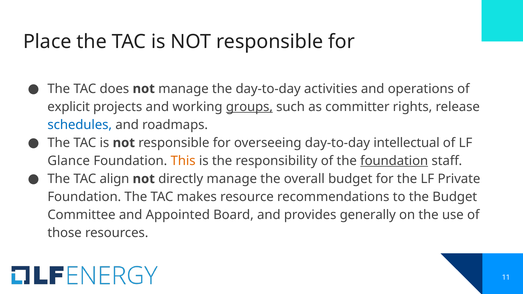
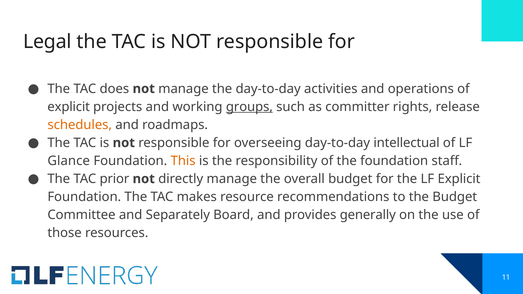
Place: Place -> Legal (47, 42)
schedules colour: blue -> orange (80, 125)
foundation underline: present -> none (394, 161)
align: align -> prior (114, 179)
LF Private: Private -> Explicit (459, 179)
Appointed: Appointed -> Separately (178, 215)
